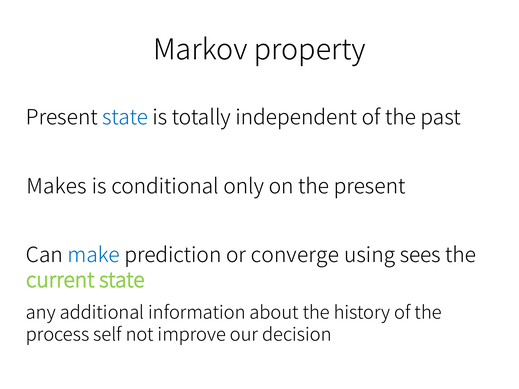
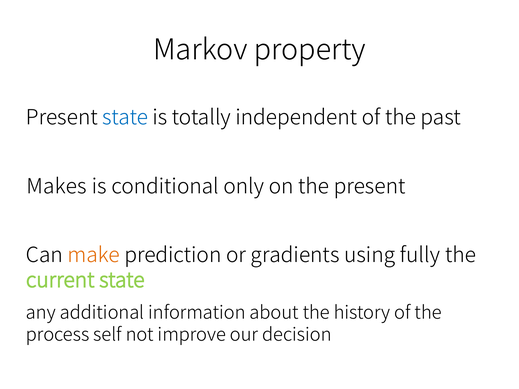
make colour: blue -> orange (94, 255)
converge: converge -> gradients (295, 255)
sees: sees -> fully (420, 255)
